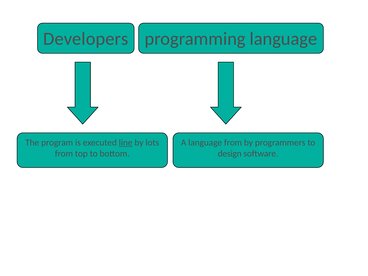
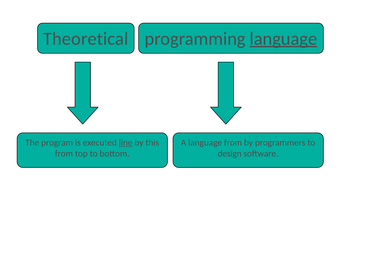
Developers: Developers -> Theoretical (86, 39)
language underline: none -> present (283, 39)
lots: lots -> this (152, 142)
